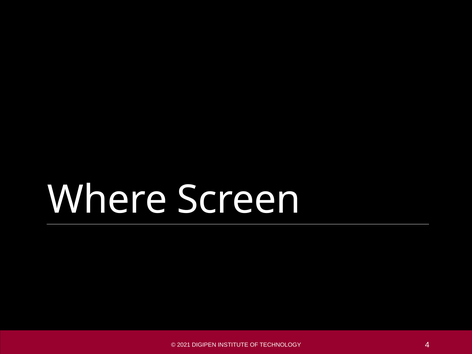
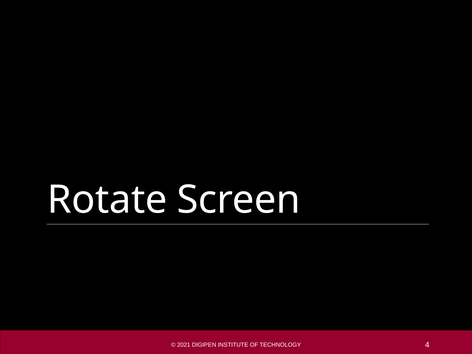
Where: Where -> Rotate (107, 200)
